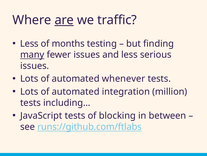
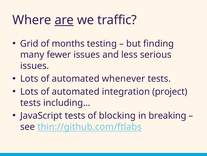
Less: Less -> Grid (29, 43)
many underline: present -> none (32, 54)
million: million -> project (170, 91)
between: between -> breaking (167, 115)
runs://github.com/ftlabs: runs://github.com/ftlabs -> thin://github.com/ftlabs (89, 126)
